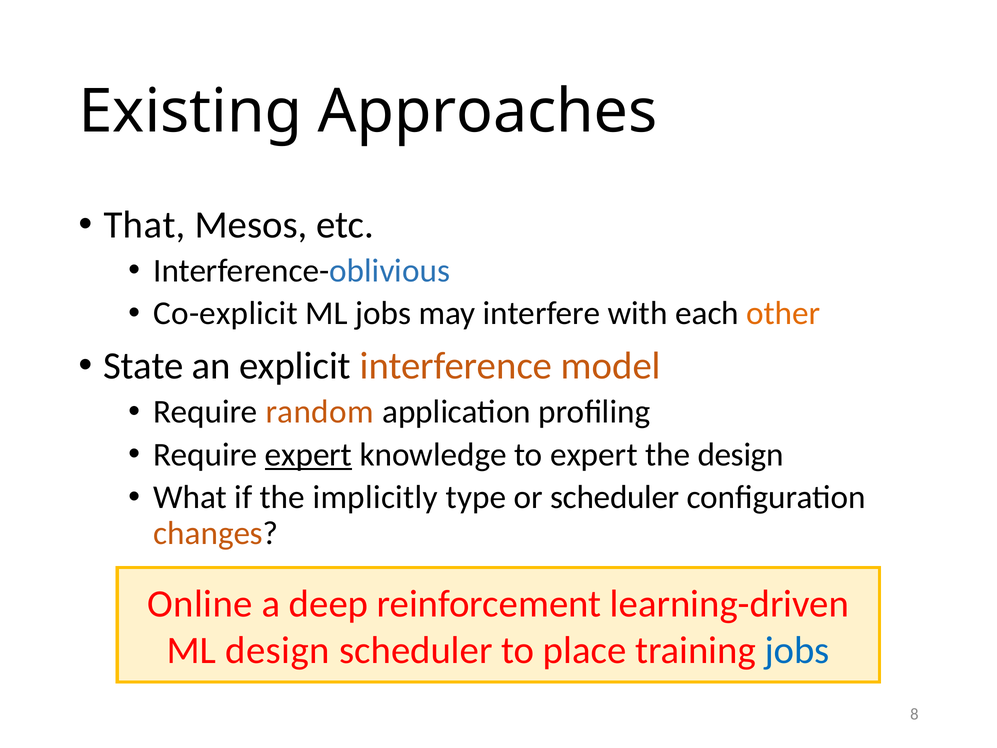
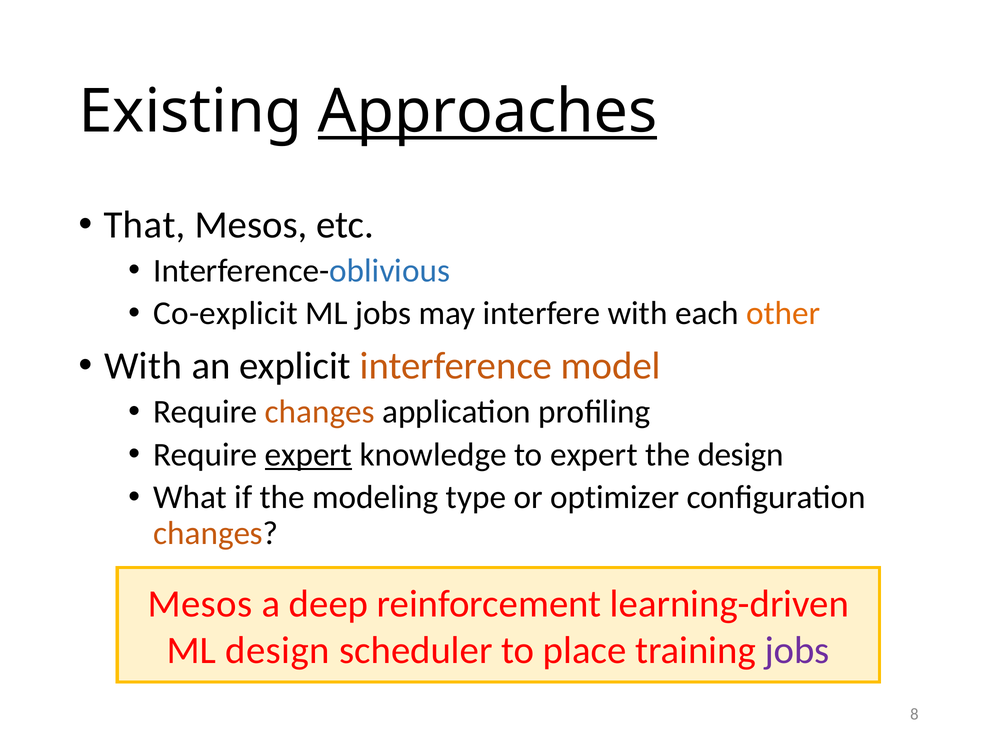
Approaches underline: none -> present (488, 112)
State: State -> With (143, 366)
Require random: random -> changes (320, 412)
implicitly: implicitly -> modeling (375, 497)
or scheduler: scheduler -> optimizer (615, 497)
Online: Online -> Mesos (200, 604)
jobs colour: blue -> purple (797, 650)
